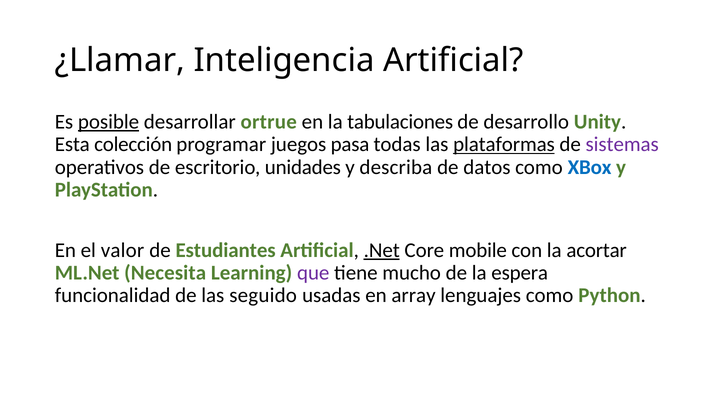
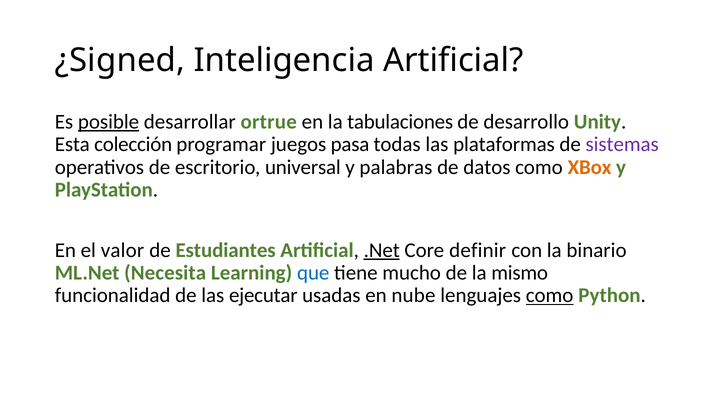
¿Llamar: ¿Llamar -> ¿Signed (120, 60)
plataformas underline: present -> none (504, 144)
unidades: unidades -> universal (303, 167)
describa: describa -> palabras (396, 167)
XBox colour: blue -> orange (590, 167)
mobile: mobile -> definir (478, 250)
acortar: acortar -> binario (596, 250)
que colour: purple -> blue (313, 272)
espera: espera -> mismo (520, 272)
seguido: seguido -> ejecutar (263, 295)
array: array -> nube (413, 295)
como underline: none -> present (550, 295)
